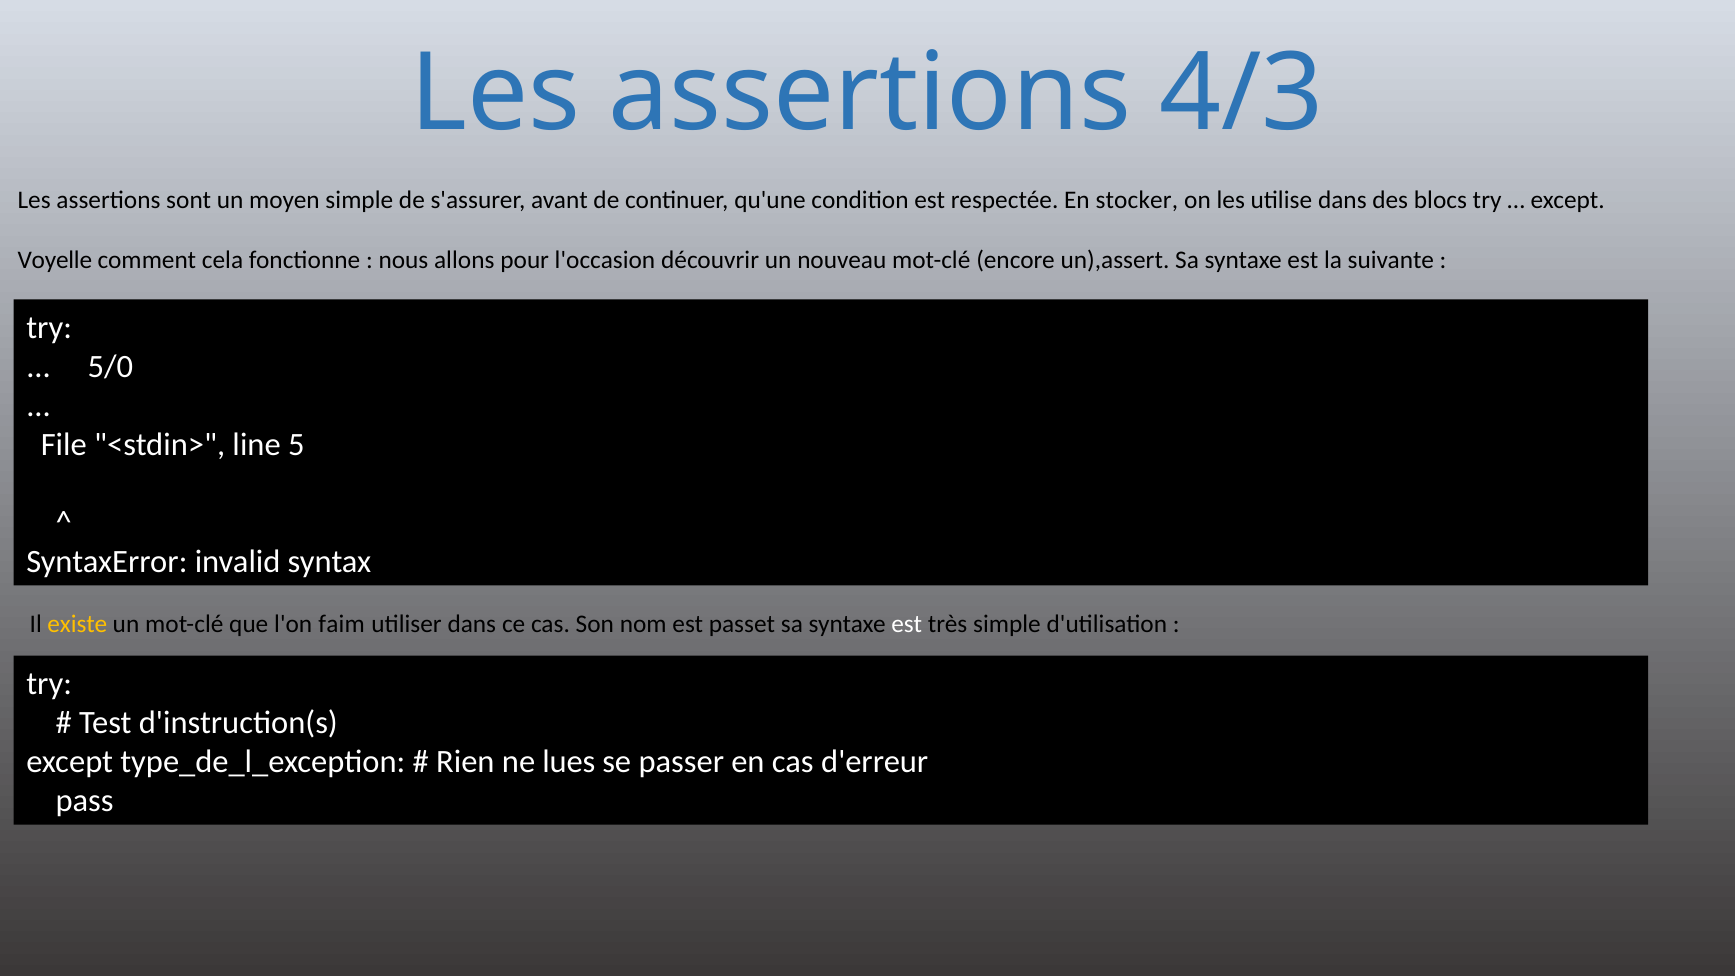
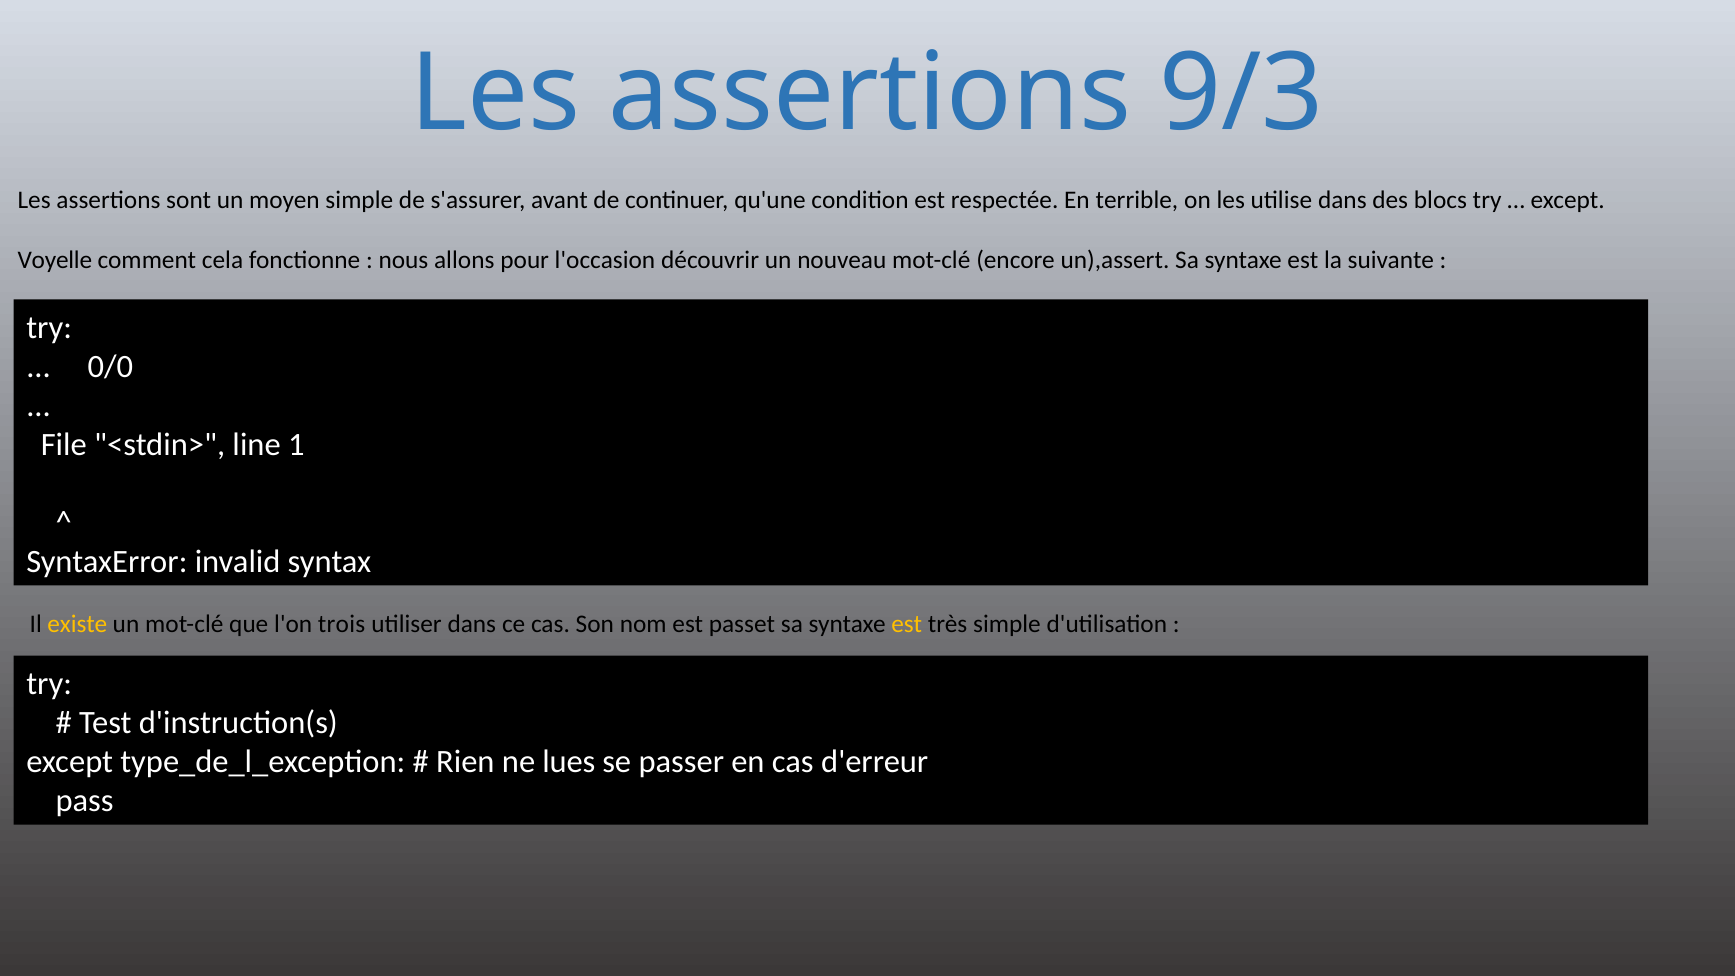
4/3: 4/3 -> 9/3 (1241, 94)
stocker: stocker -> terrible (1137, 200)
5/0: 5/0 -> 0/0 (110, 367)
5: 5 -> 1 (296, 445)
faim: faim -> trois (342, 624)
est colour: white -> yellow (907, 624)
